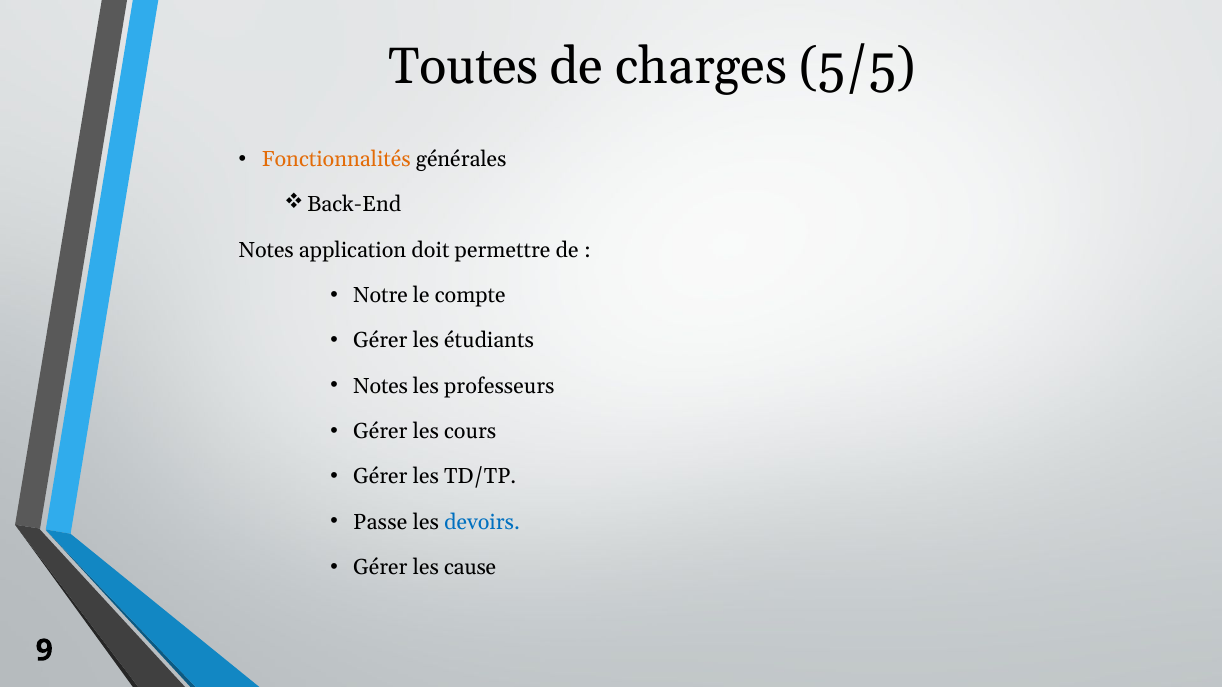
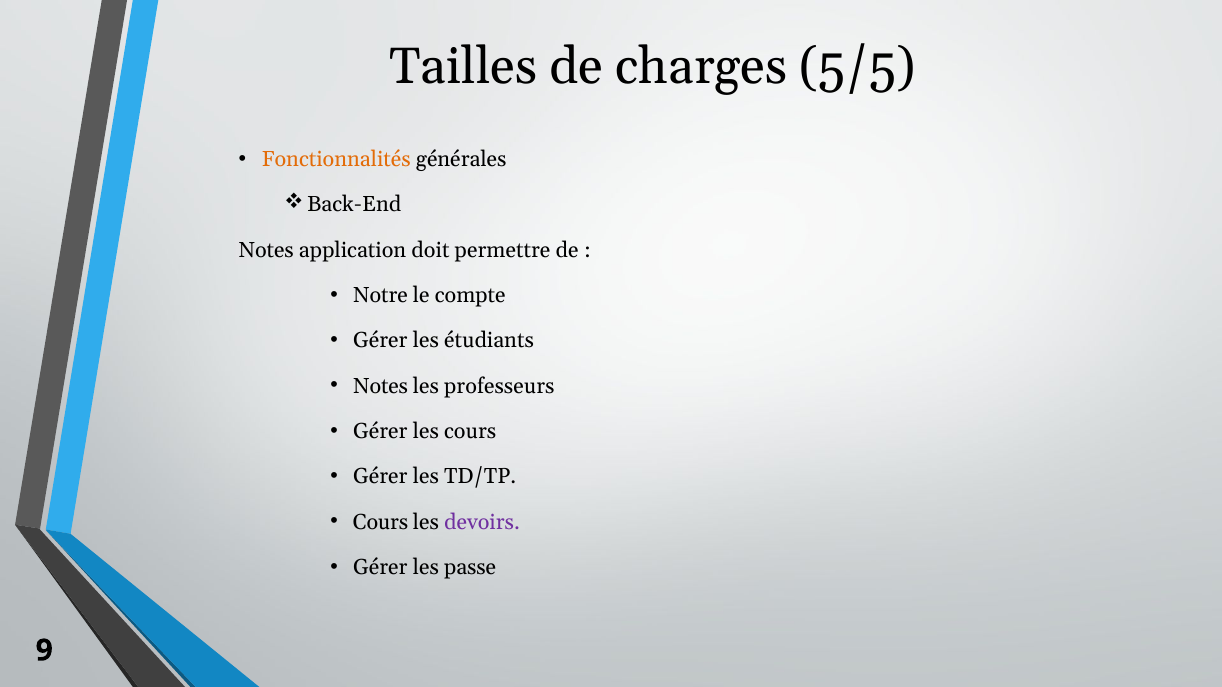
Toutes: Toutes -> Tailles (463, 67)
Passe: Passe -> Cours (381, 522)
devoirs colour: blue -> purple (482, 522)
cause: cause -> passe (470, 568)
